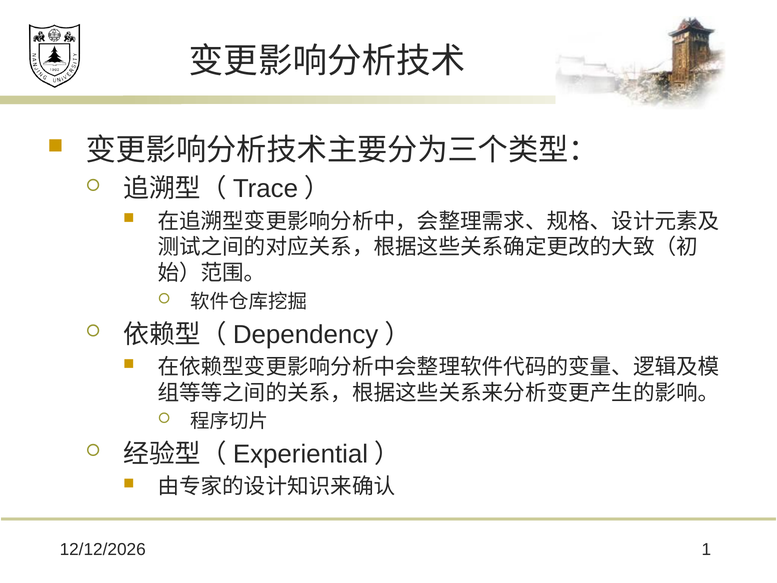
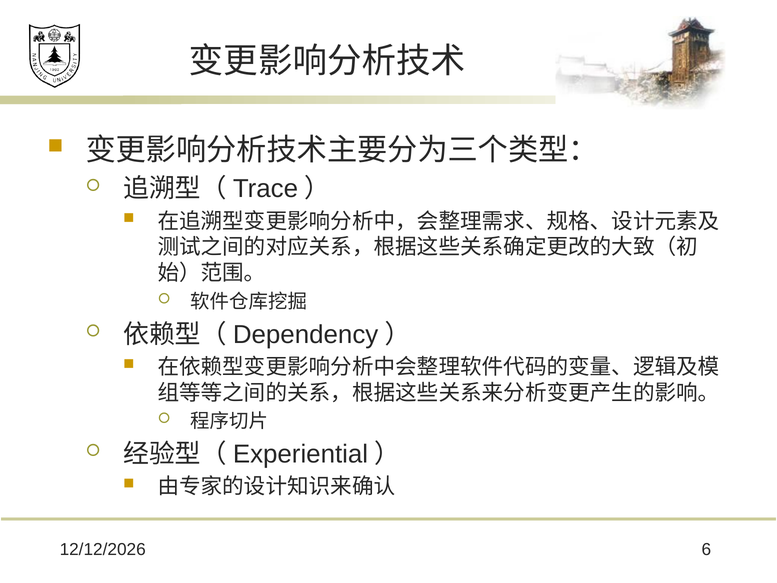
1: 1 -> 6 (706, 549)
